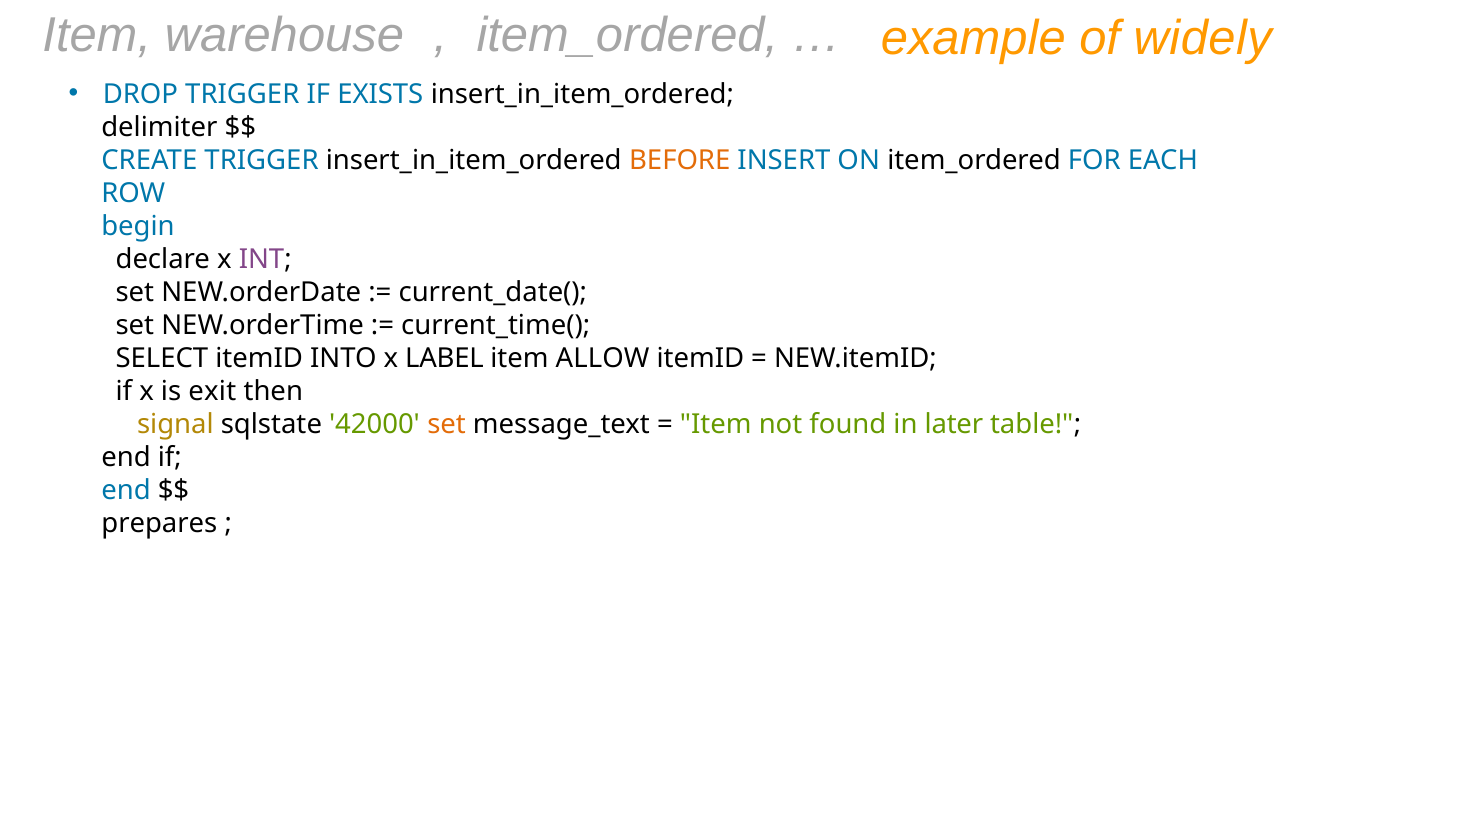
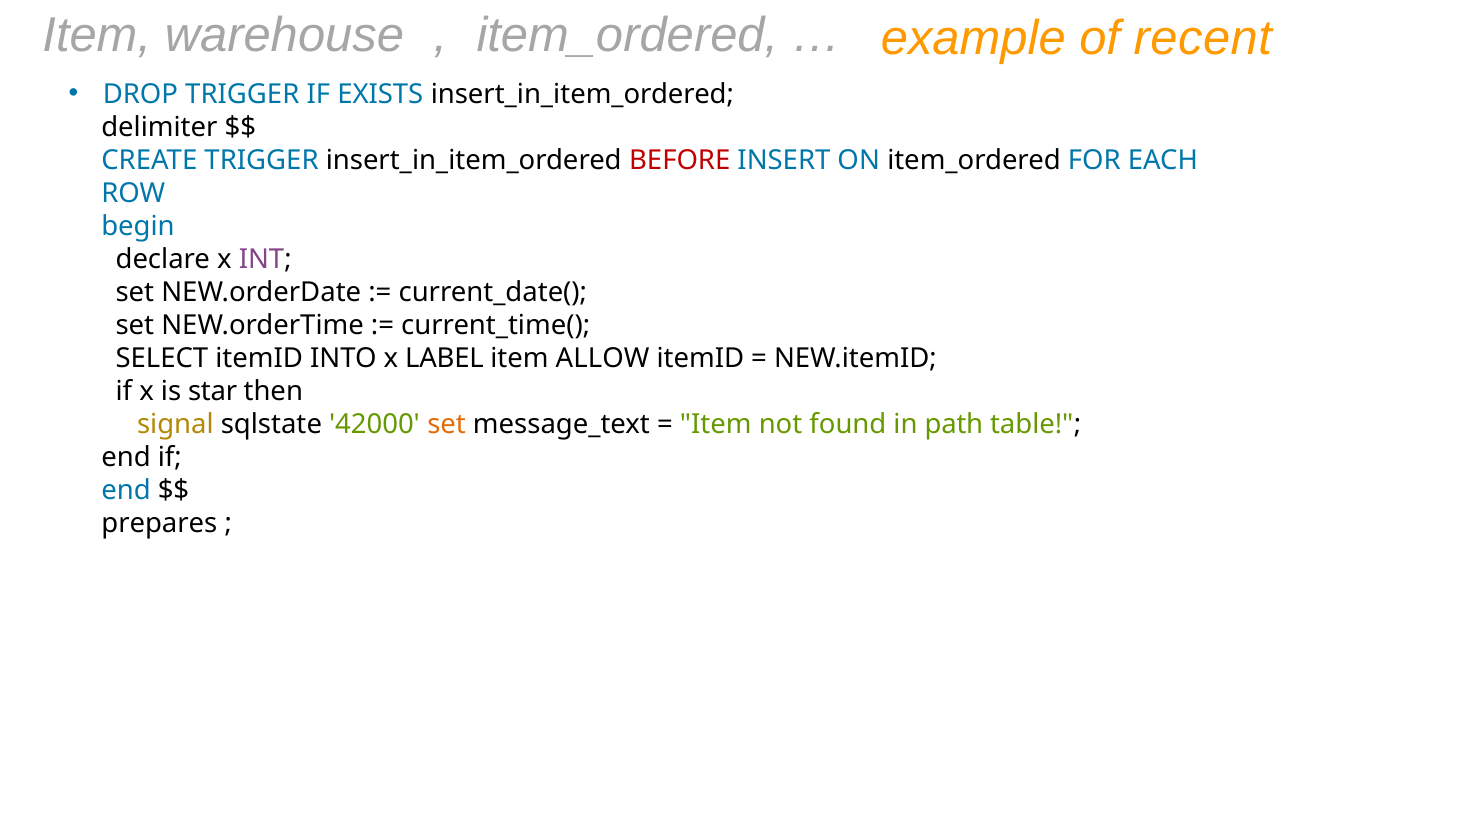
widely: widely -> recent (1203, 38)
BEFORE colour: orange -> red (680, 160)
exit: exit -> star (213, 391)
later: later -> path (954, 424)
